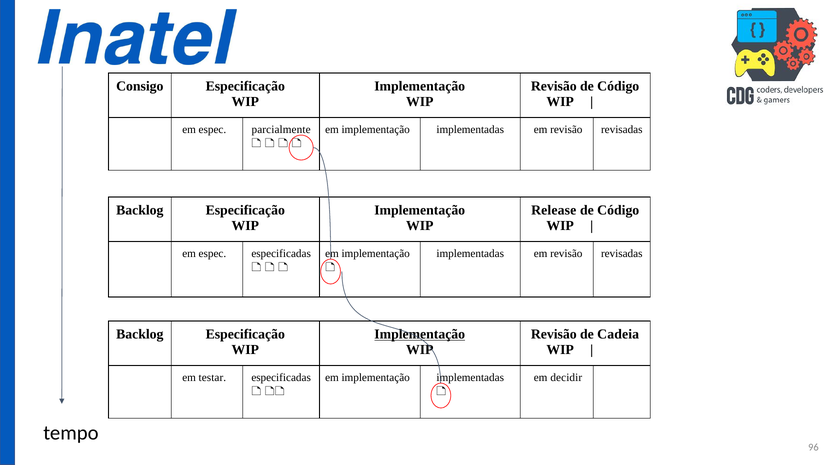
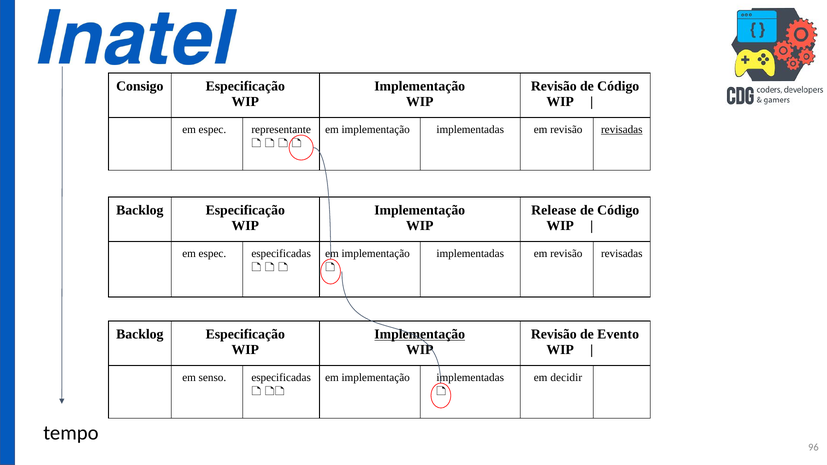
parcialmente: parcialmente -> representante (281, 129)
revisadas underline: none -> present (622, 129)
Cadeia: Cadeia -> Evento (618, 335)
testar: testar -> senso (212, 378)
